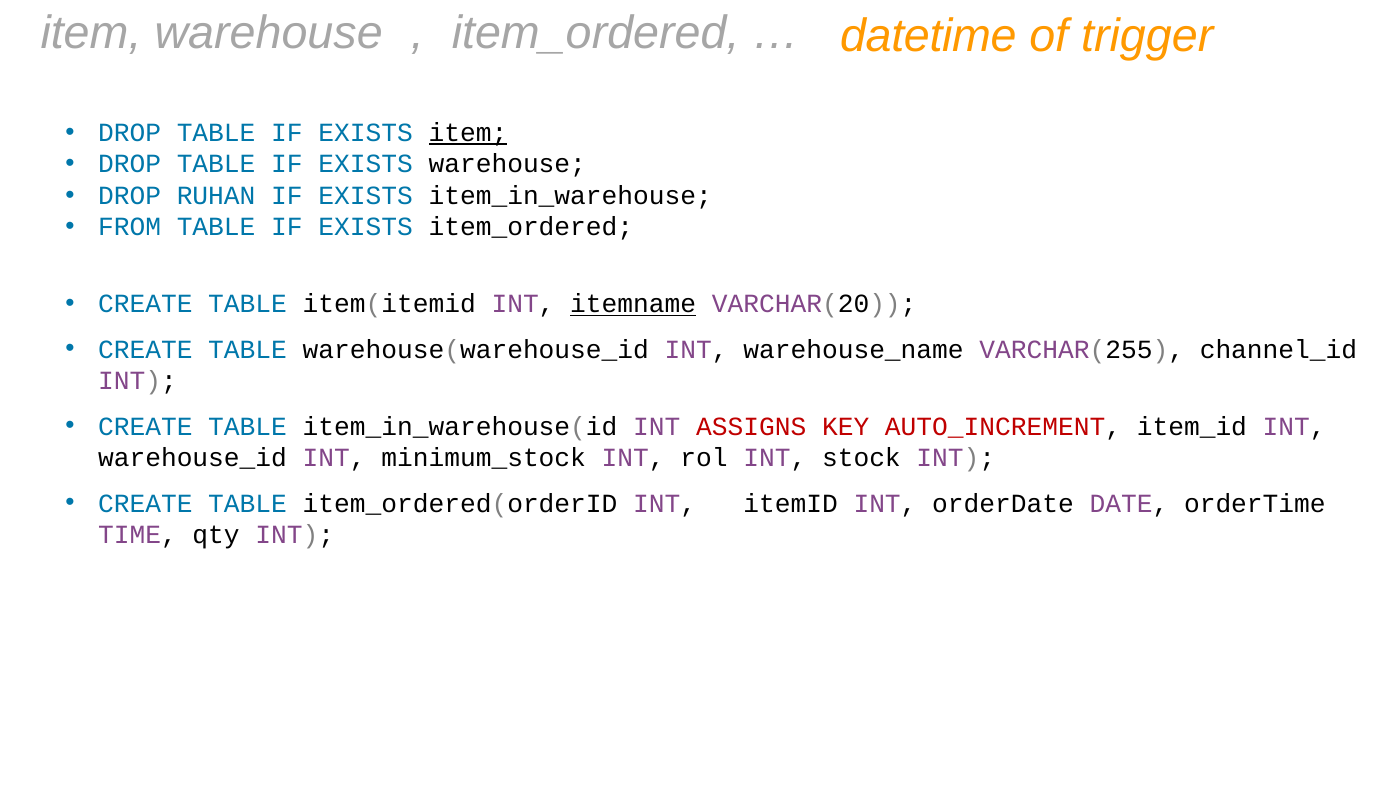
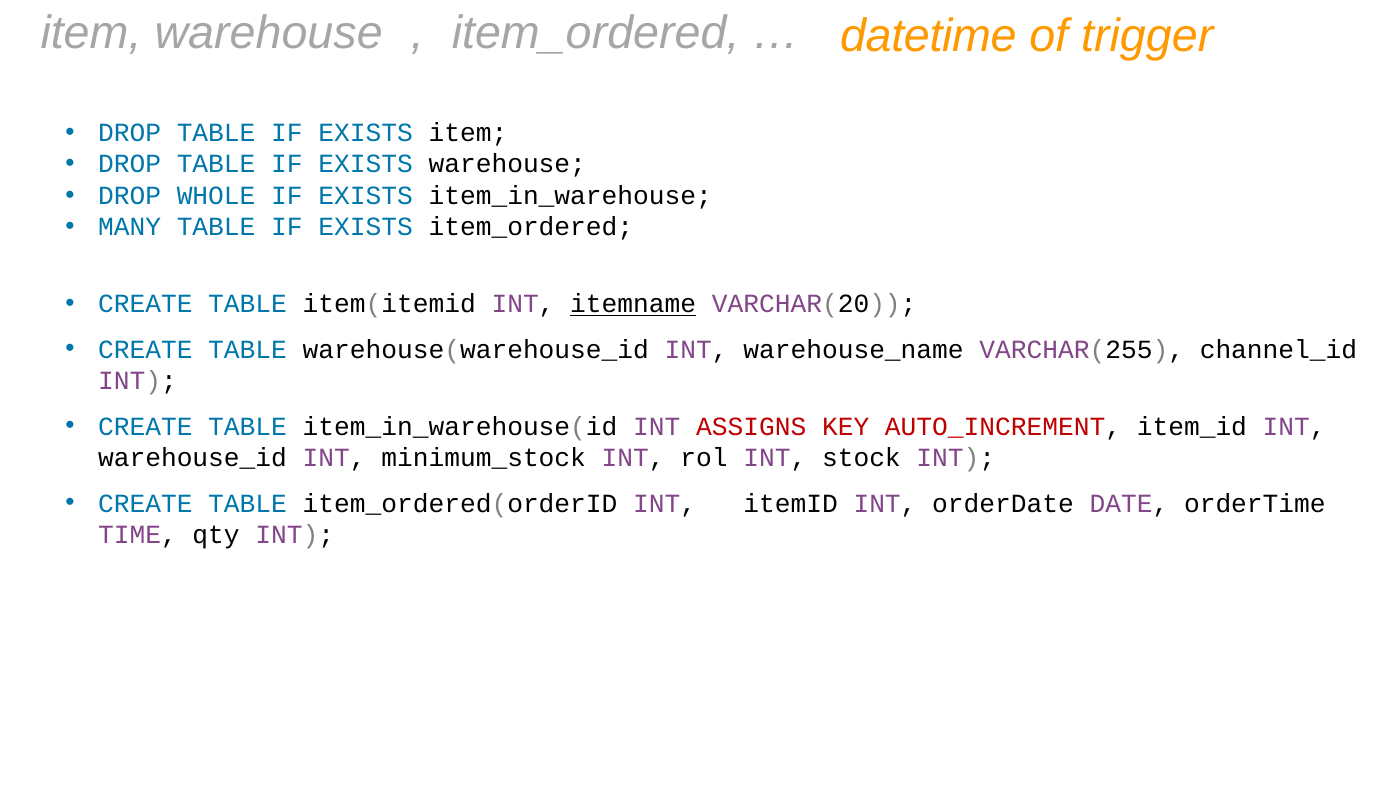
item underline: present -> none (468, 133)
RUHAN: RUHAN -> WHOLE (216, 196)
FROM: FROM -> MANY (130, 227)
